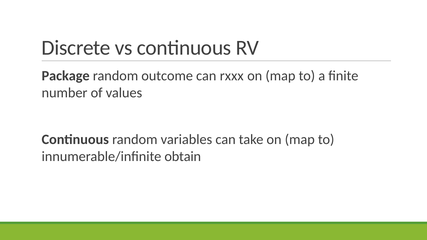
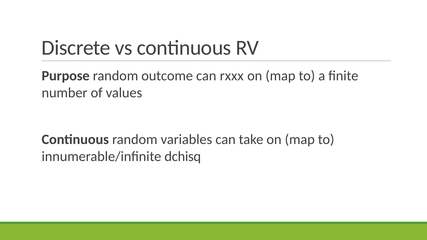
Package: Package -> Purpose (66, 76)
obtain: obtain -> dchisq (183, 157)
